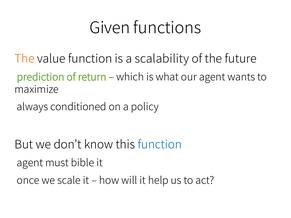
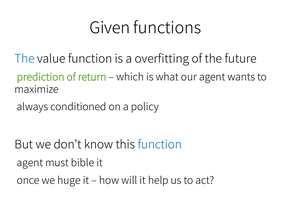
The colour: orange -> blue (25, 59)
scalability: scalability -> overfitting (162, 59)
scale: scale -> huge (69, 181)
